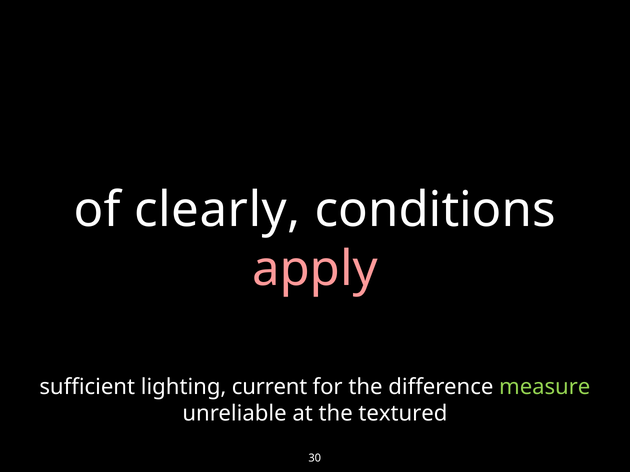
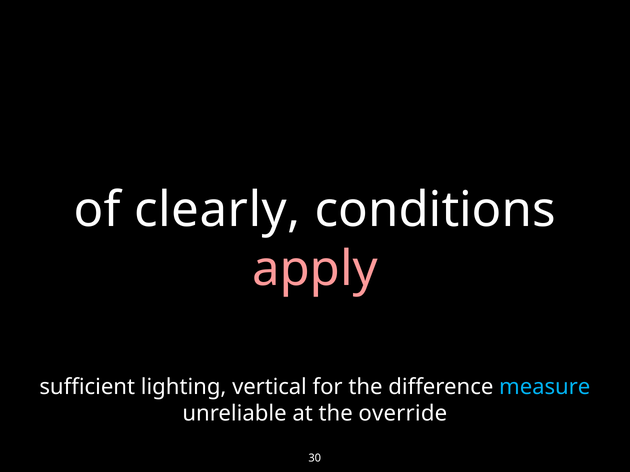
current: current -> vertical (270, 388)
measure colour: light green -> light blue (545, 388)
textured: textured -> override (403, 414)
